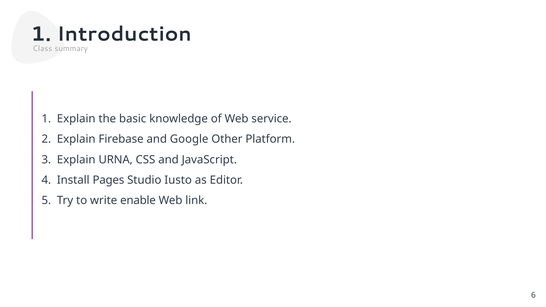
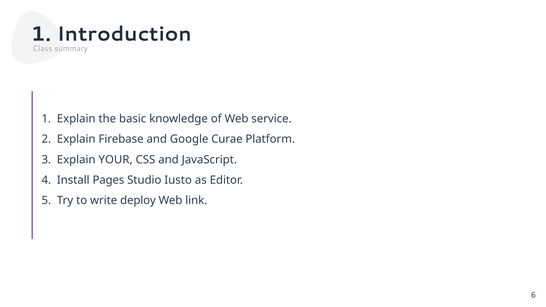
Other: Other -> Curae (227, 139)
URNA: URNA -> YOUR (116, 160)
enable: enable -> deploy (138, 201)
